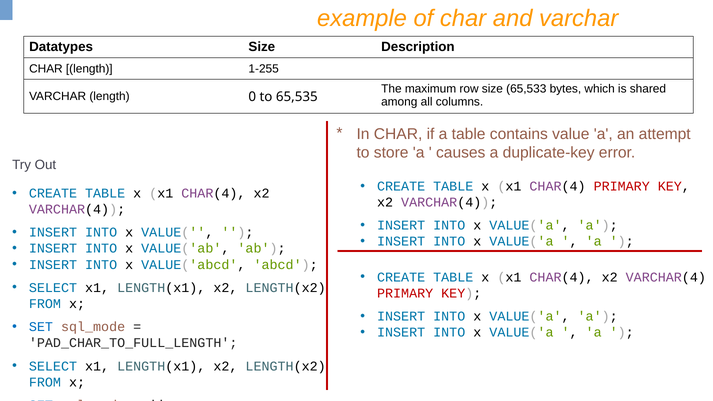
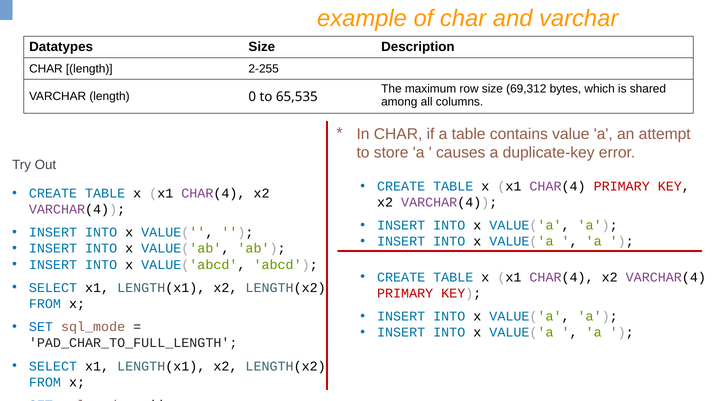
1-255: 1-255 -> 2-255 (264, 69)
65,533: 65,533 -> 69,312 (526, 89)
